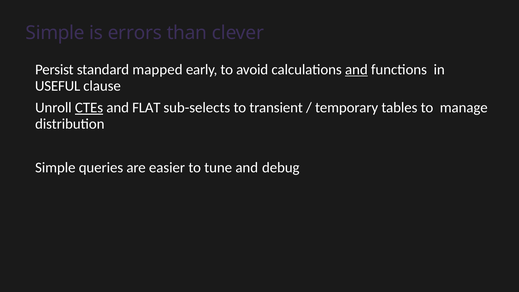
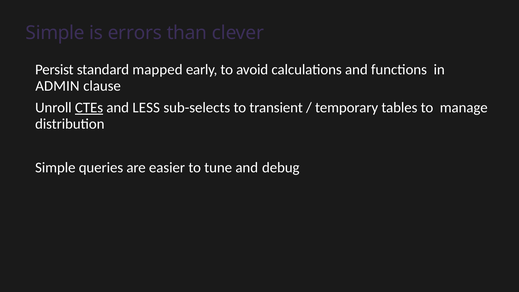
and underline: present -> none (356, 70)
USEFUL: USEFUL -> ADMIN (57, 86)
FLAT: FLAT -> LESS (146, 108)
